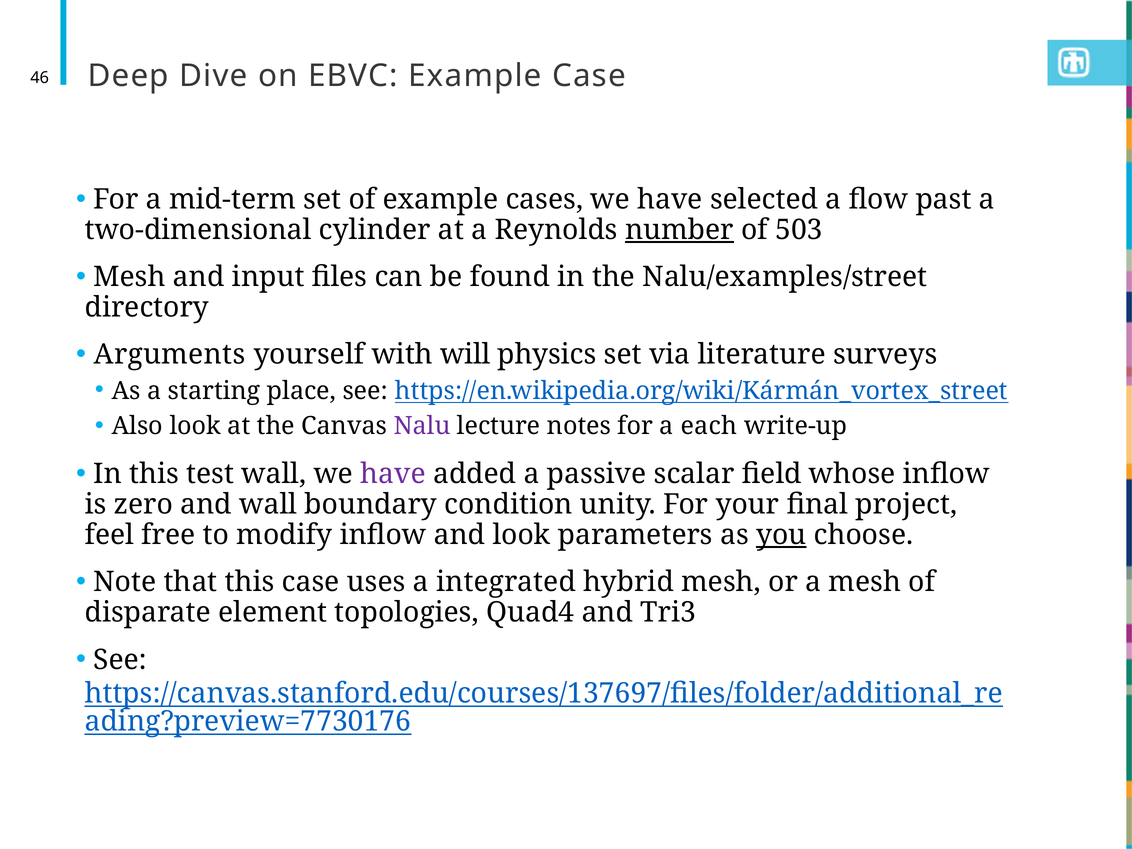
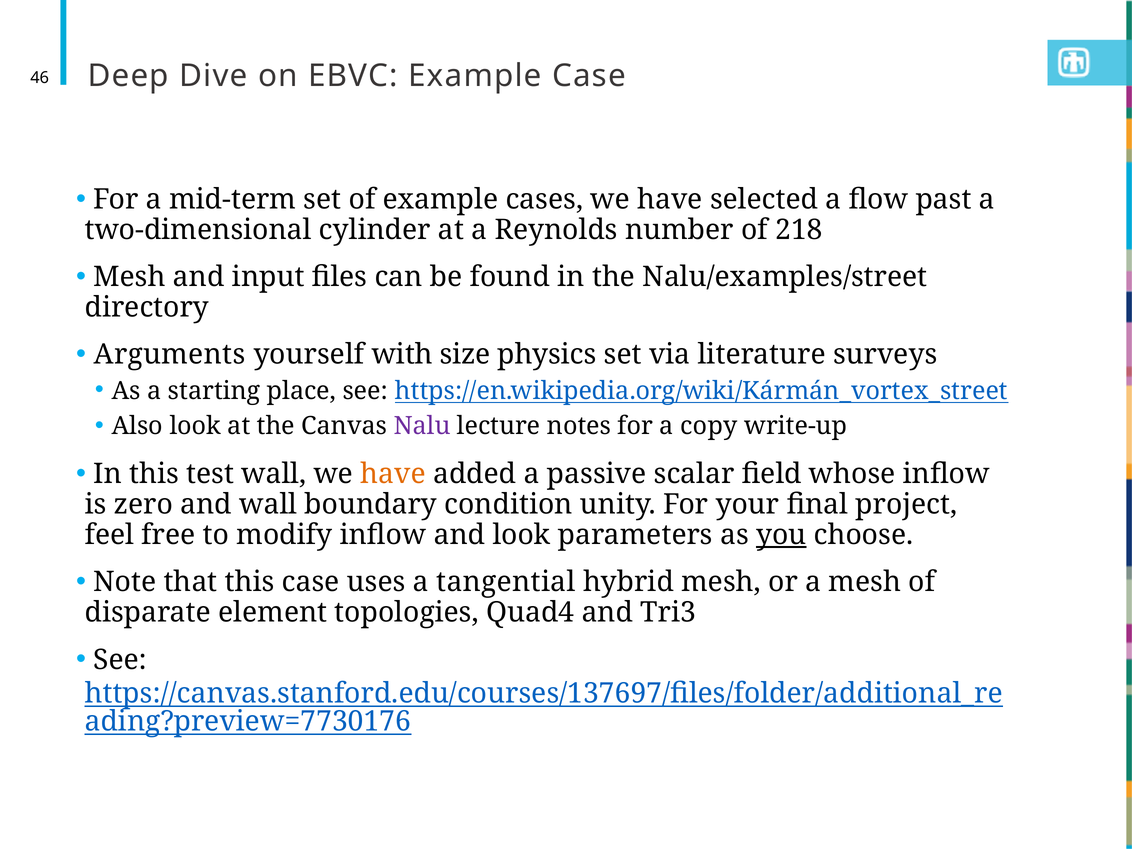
number underline: present -> none (679, 230)
503: 503 -> 218 (799, 230)
will: will -> size (465, 355)
each: each -> copy (709, 426)
have colour: purple -> orange (393, 474)
integrated: integrated -> tangential (506, 582)
